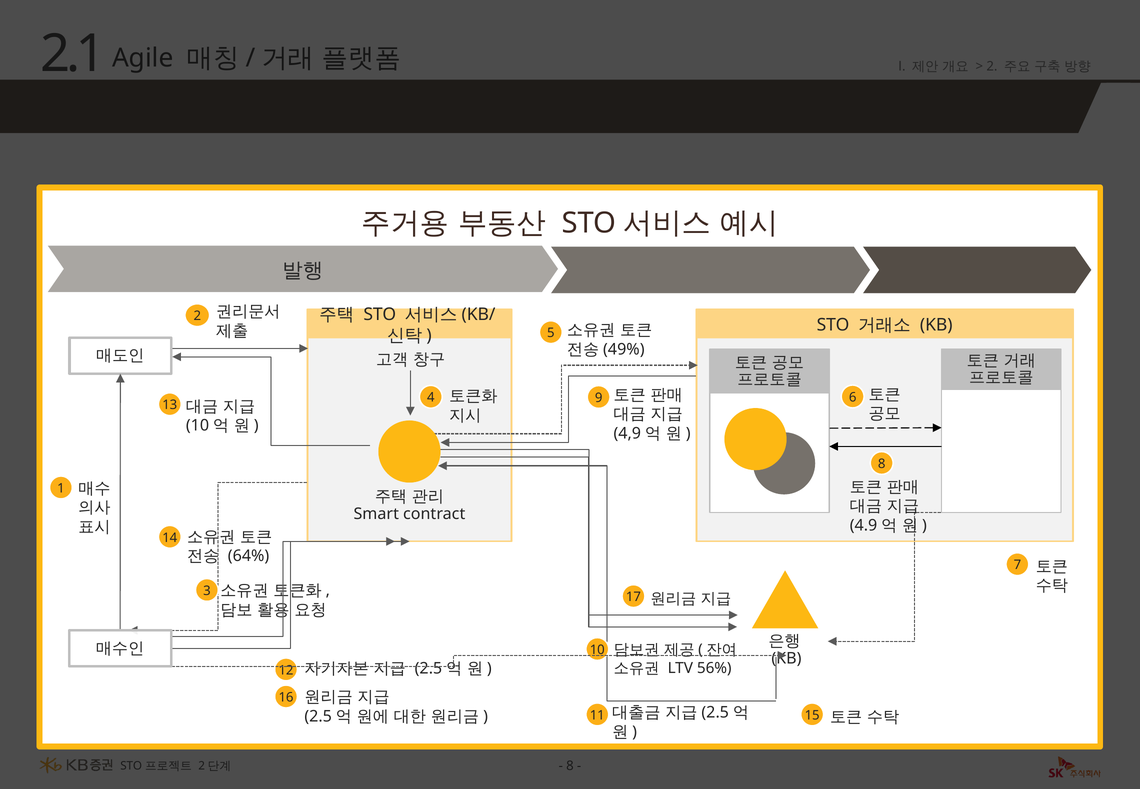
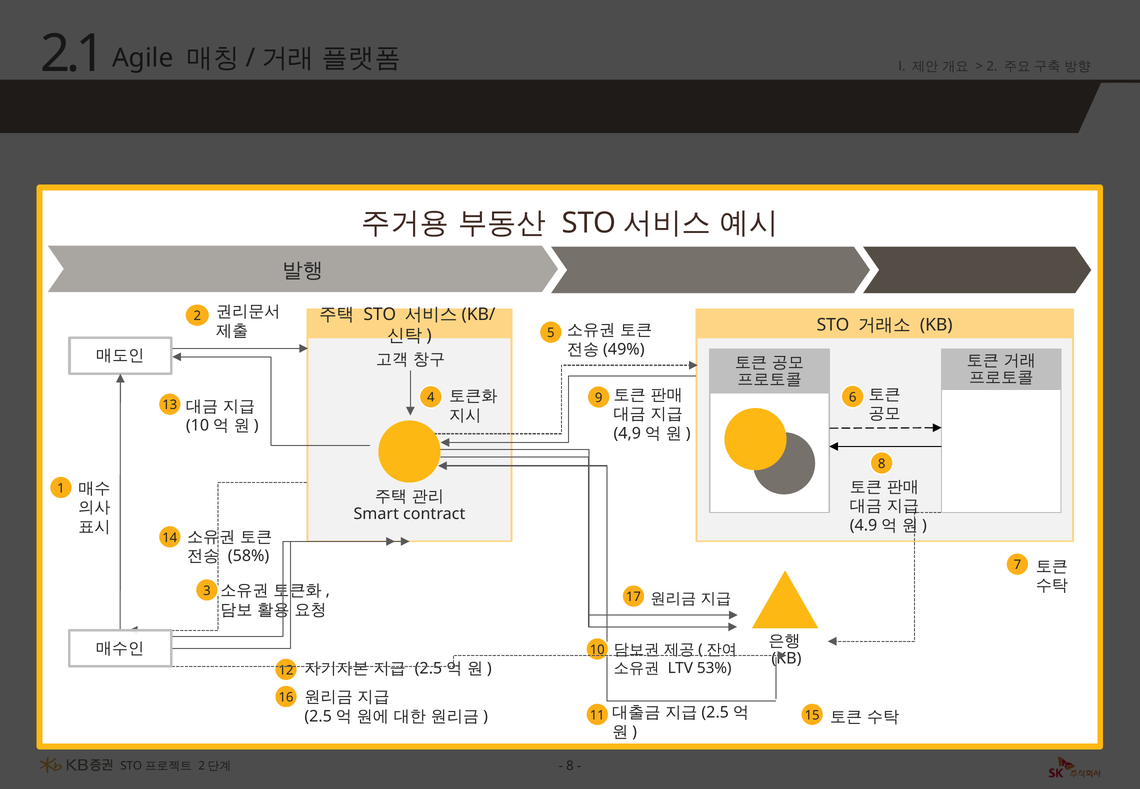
64%: 64% -> 58% (249, 556)
56%: 56% -> 53% (714, 668)
